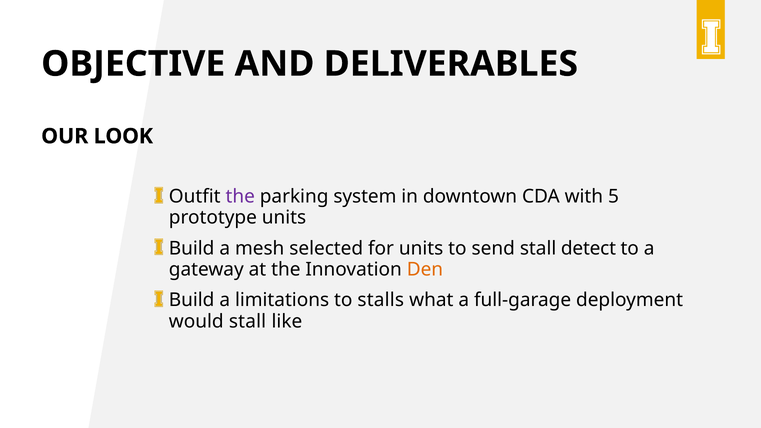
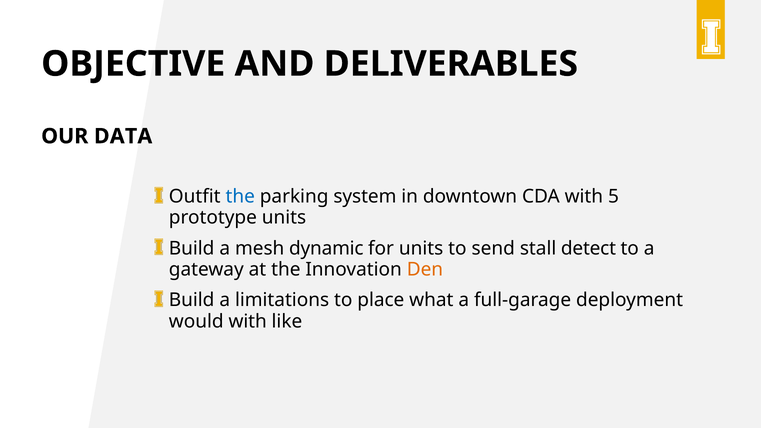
LOOK: LOOK -> DATA (123, 136)
the colour: purple -> blue (240, 196)
selected: selected -> dynamic (326, 248)
stalls: stalls -> place (381, 300)
would stall: stall -> with (248, 321)
